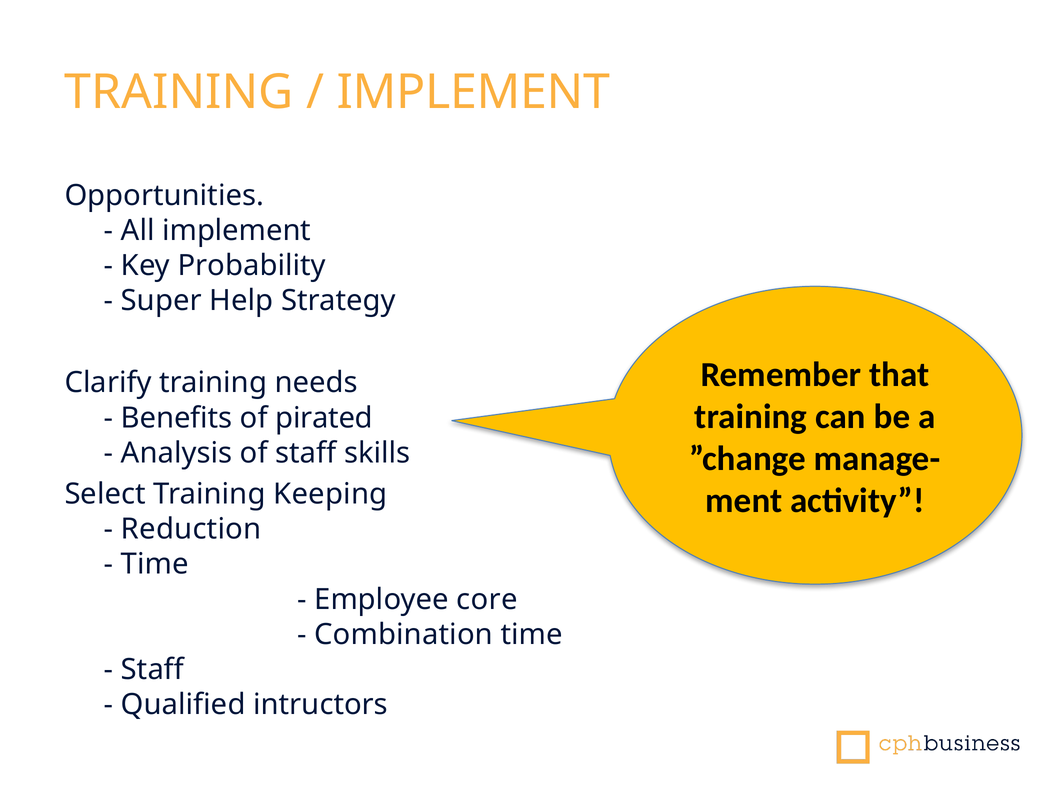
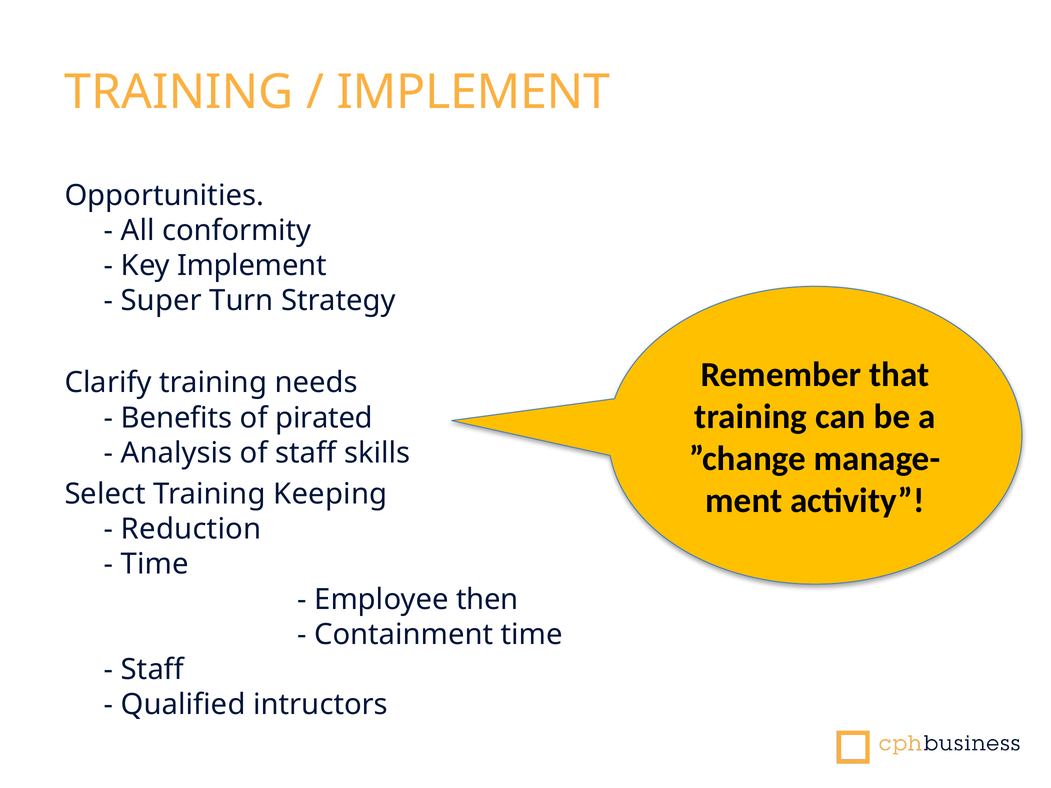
All implement: implement -> conformity (237, 231)
Key Probability: Probability -> Implement (252, 266)
Help: Help -> Turn (241, 301)
core: core -> then (487, 599)
Combination: Combination -> Containment (404, 634)
